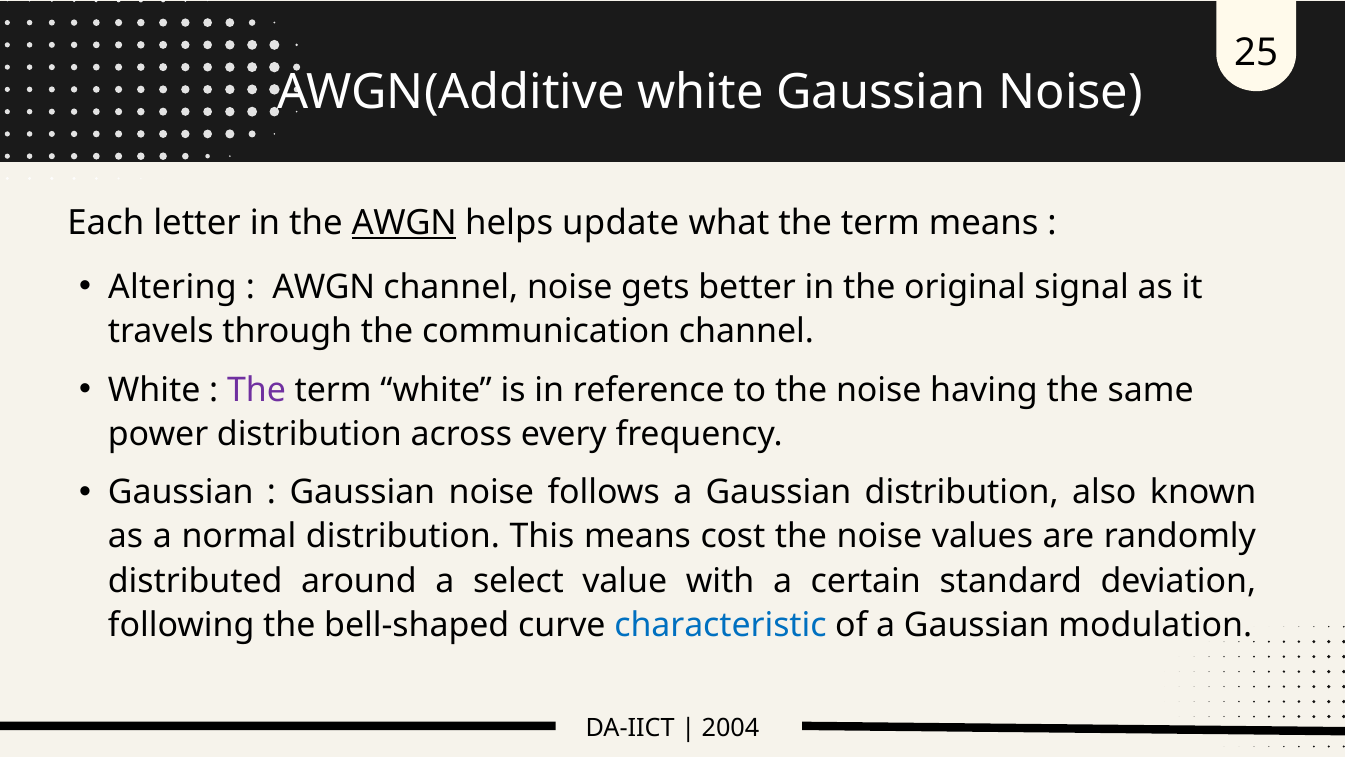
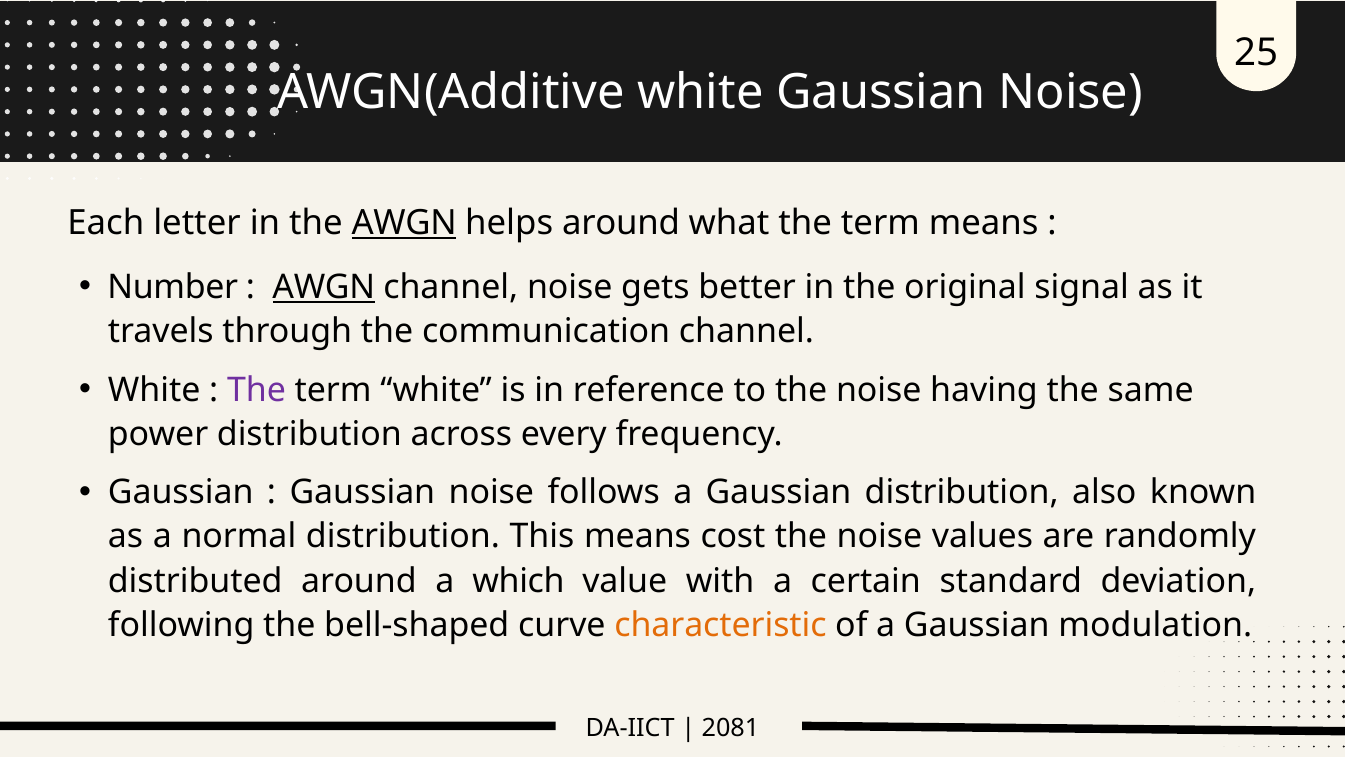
helps update: update -> around (621, 223)
Altering: Altering -> Number (173, 287)
AWGN underline: none -> present (324, 287)
select: select -> which (519, 580)
characteristic colour: blue -> orange (720, 624)
2004: 2004 -> 2081 (731, 727)
